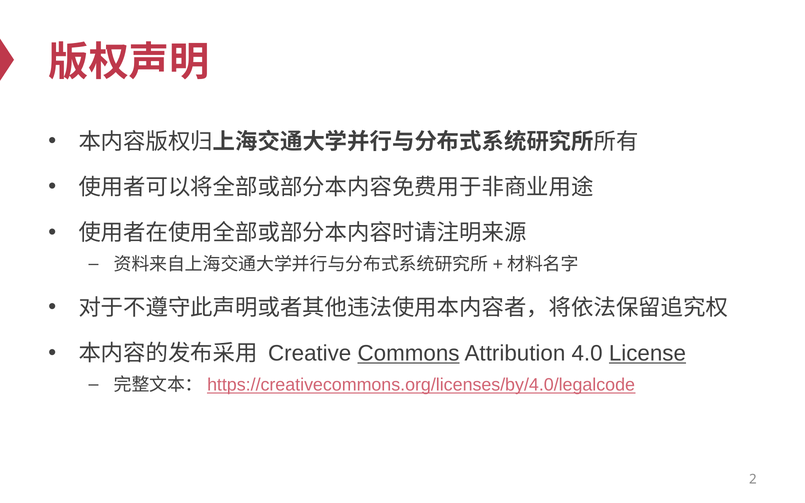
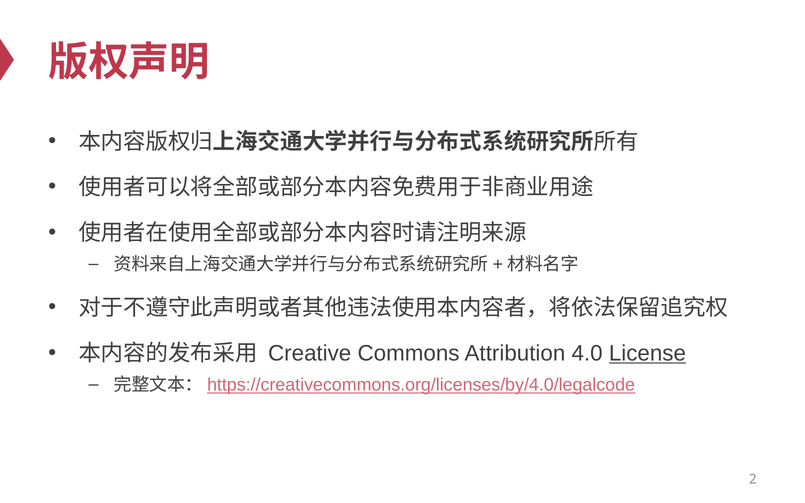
Commons underline: present -> none (409, 354)
